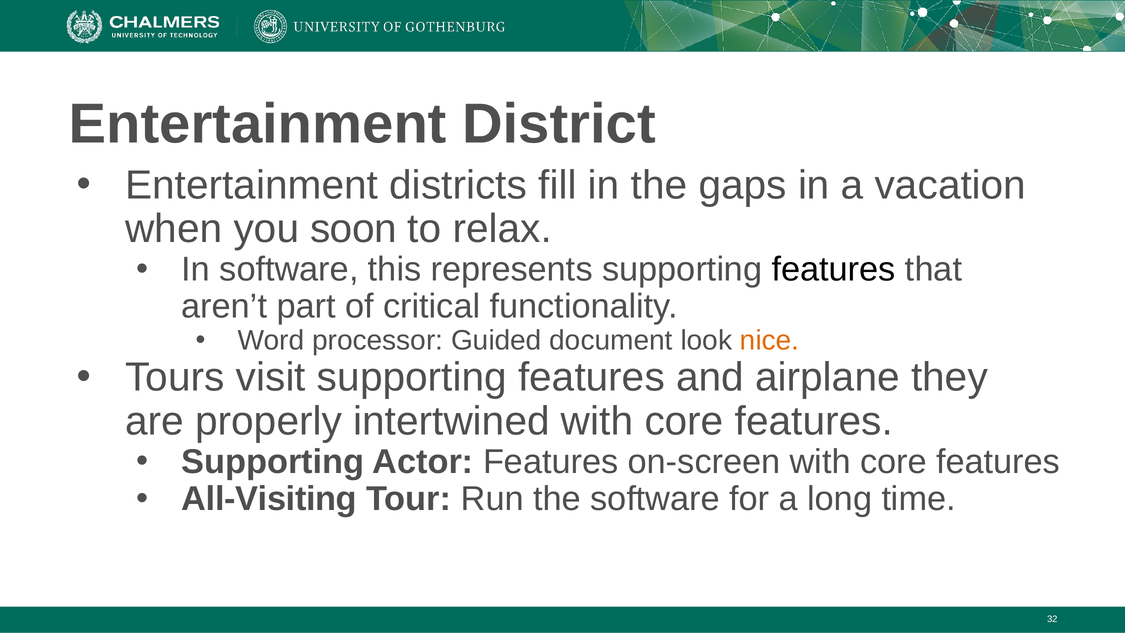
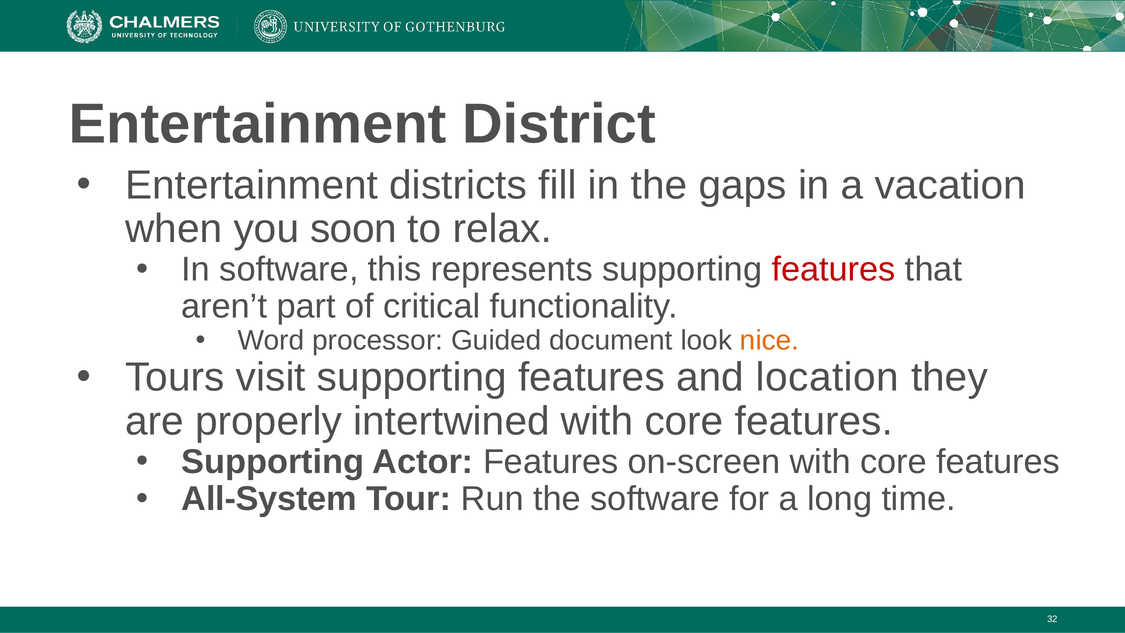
features colour: black -> red (834, 269)
airplane: airplane -> location (827, 377)
All-Visiting: All-Visiting -> All-System (269, 499)
